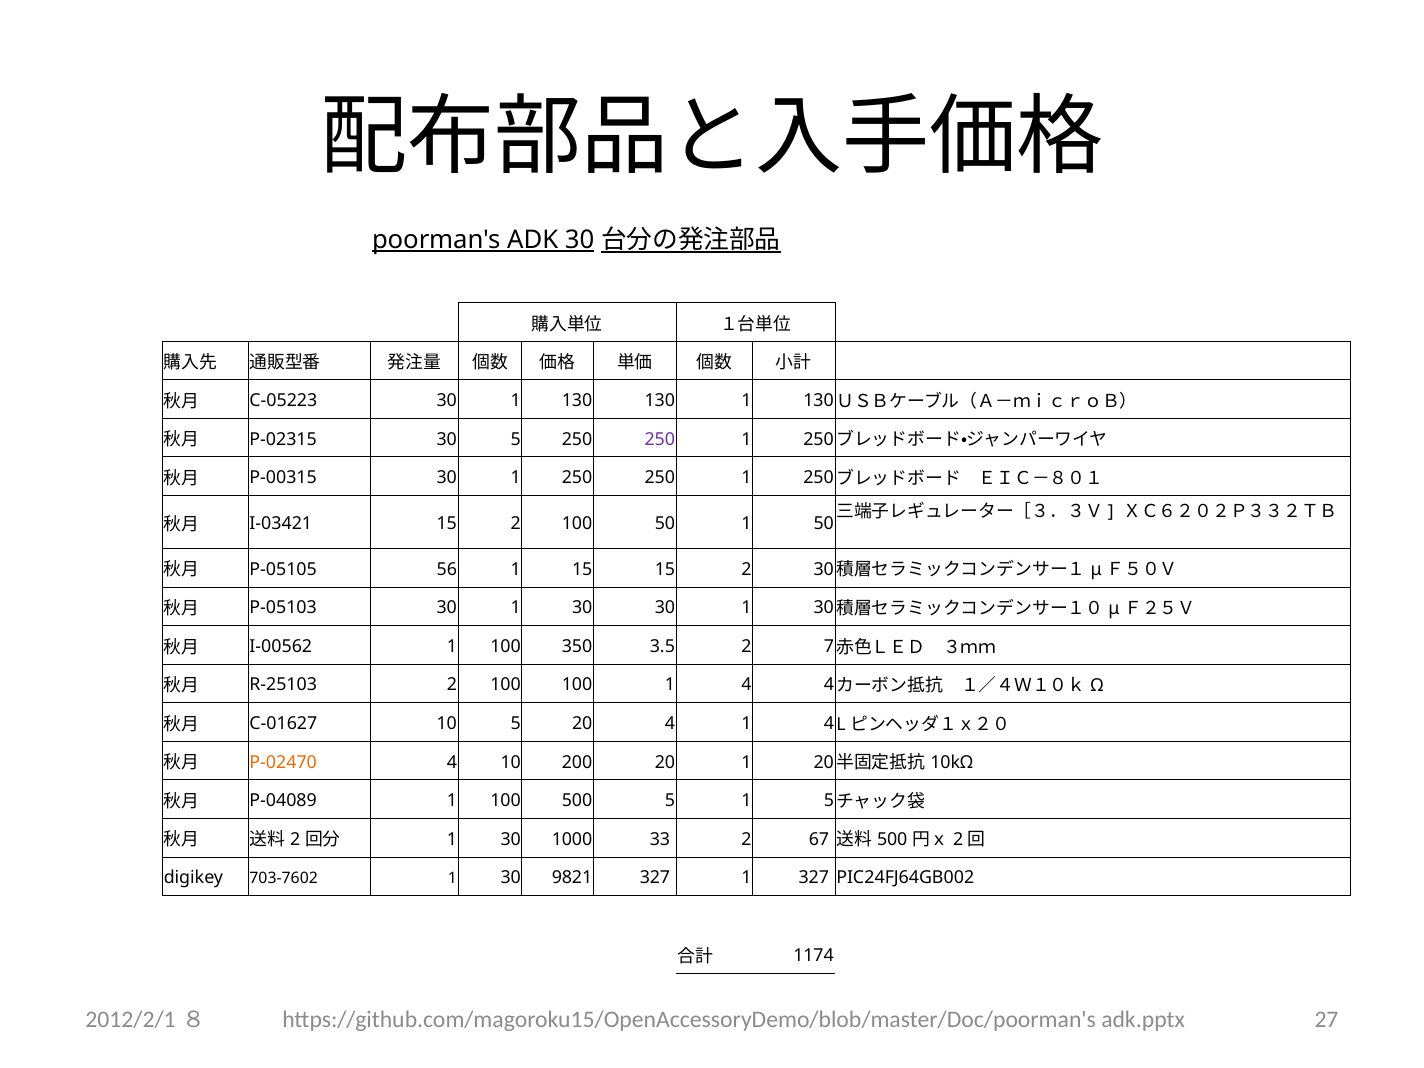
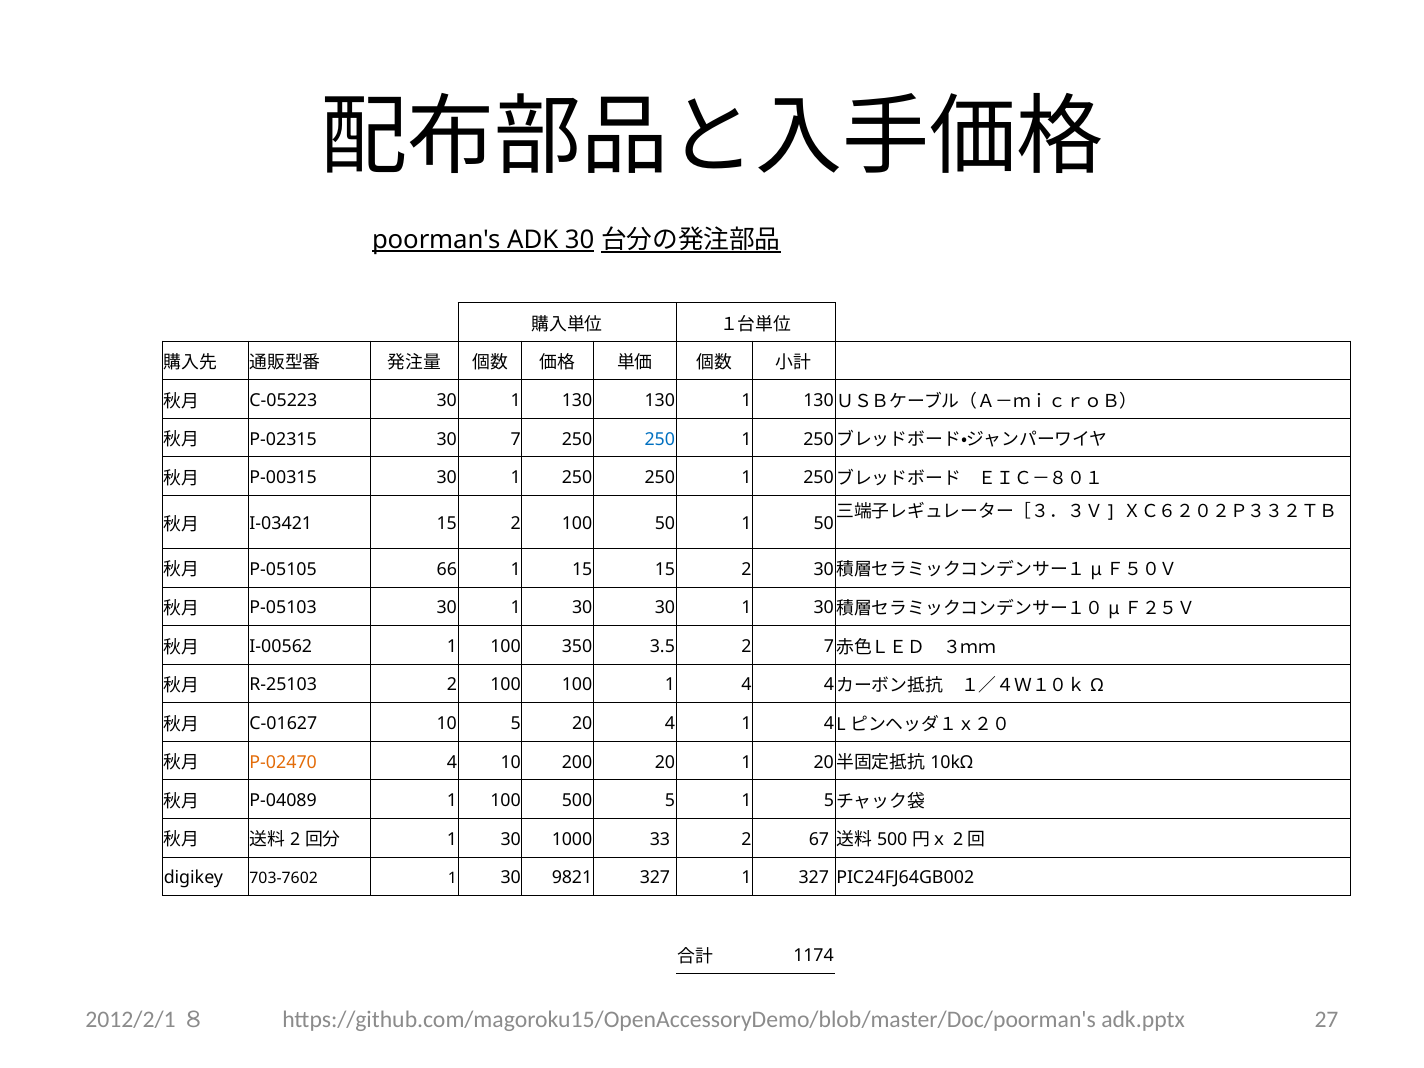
30 5: 5 -> 7 (516, 439)
250 colour: purple -> blue (660, 439)
56: 56 -> 66 (447, 569)
